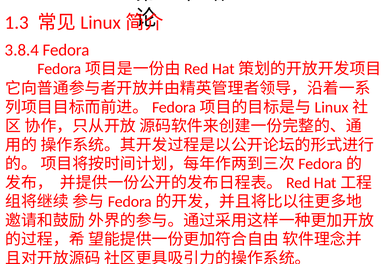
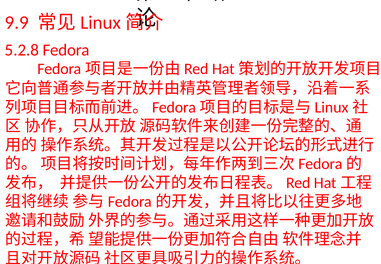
1.3: 1.3 -> 9.9 (17, 22)
3.8.4: 3.8.4 -> 5.2.8 (22, 50)
